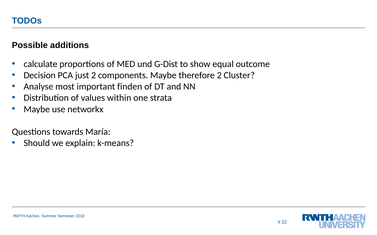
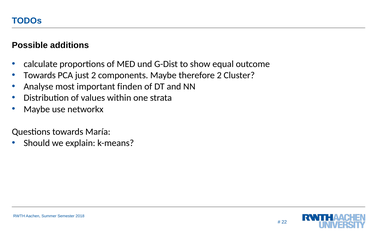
Decision: Decision -> Towards (40, 76)
